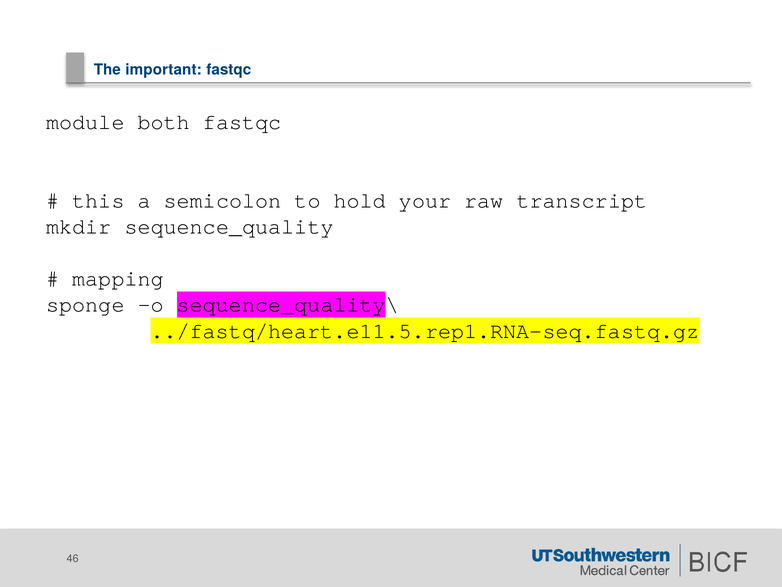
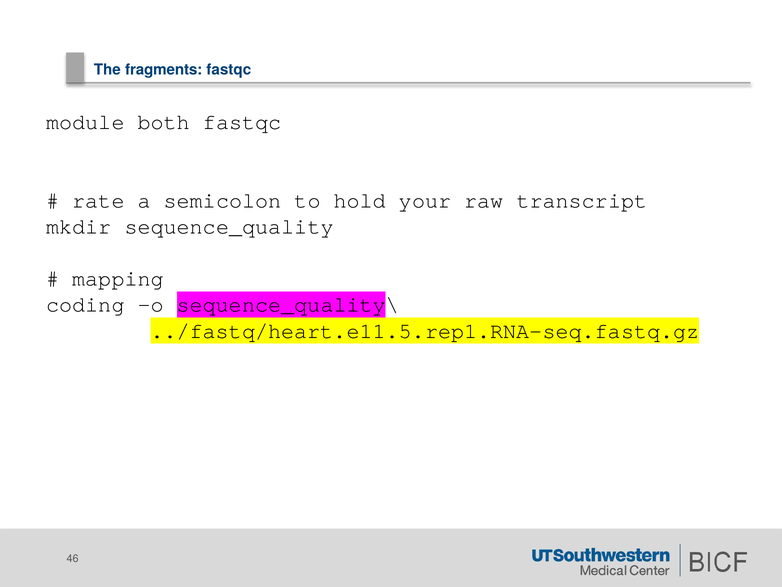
important: important -> fragments (164, 70)
this: this -> rate (98, 200)
sponge: sponge -> coding (85, 305)
